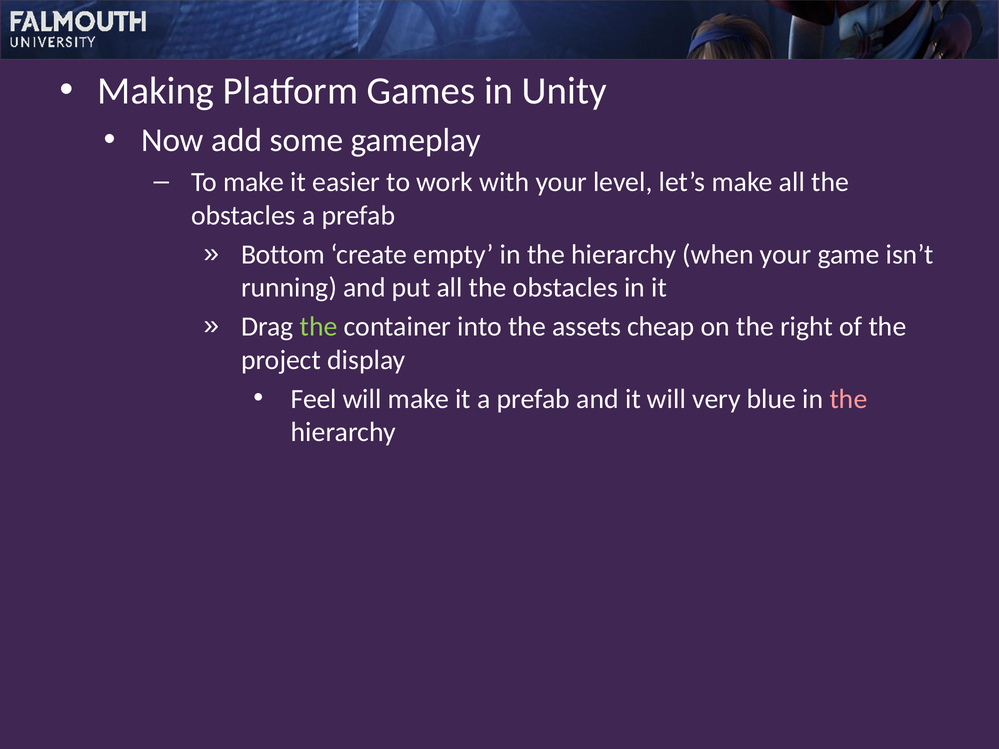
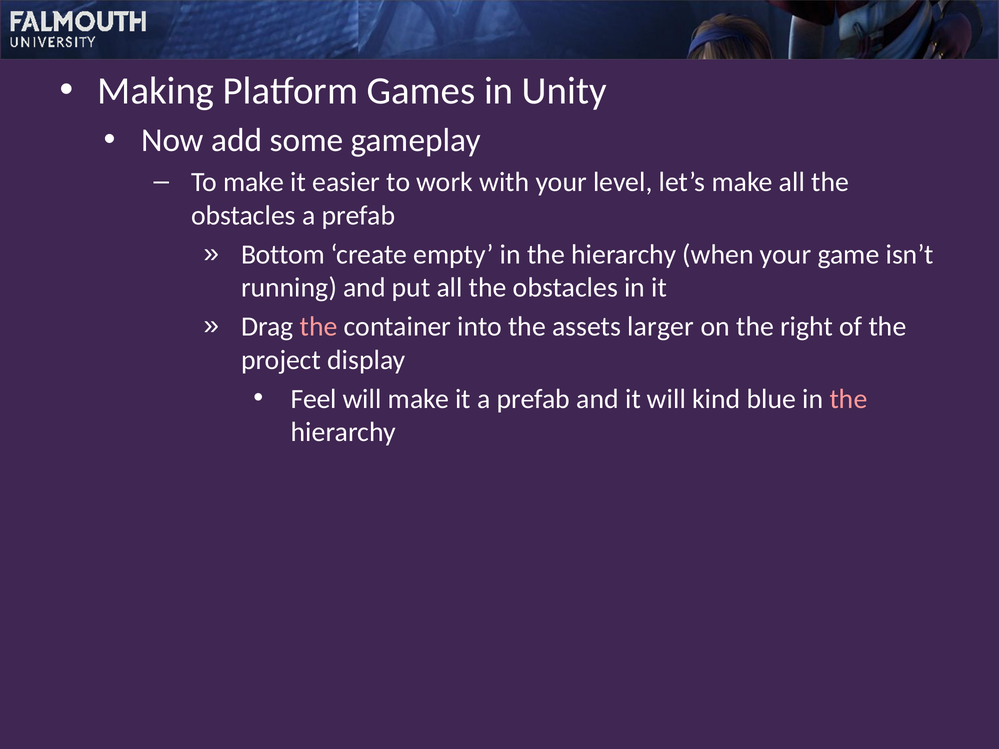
the colour: light green -> pink (319, 327)
cheap: cheap -> larger (661, 327)
very: very -> kind (716, 399)
